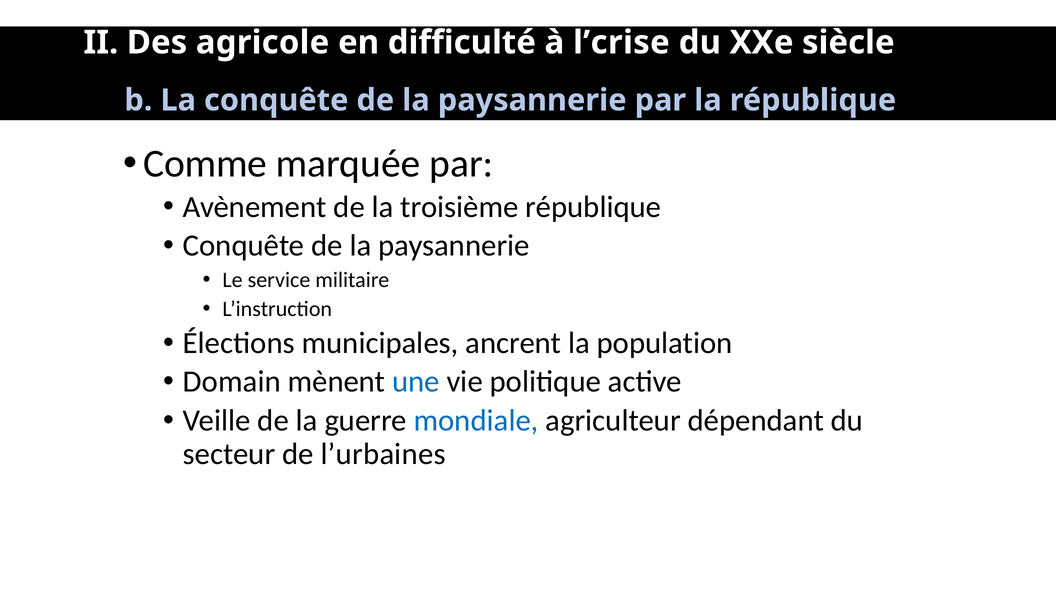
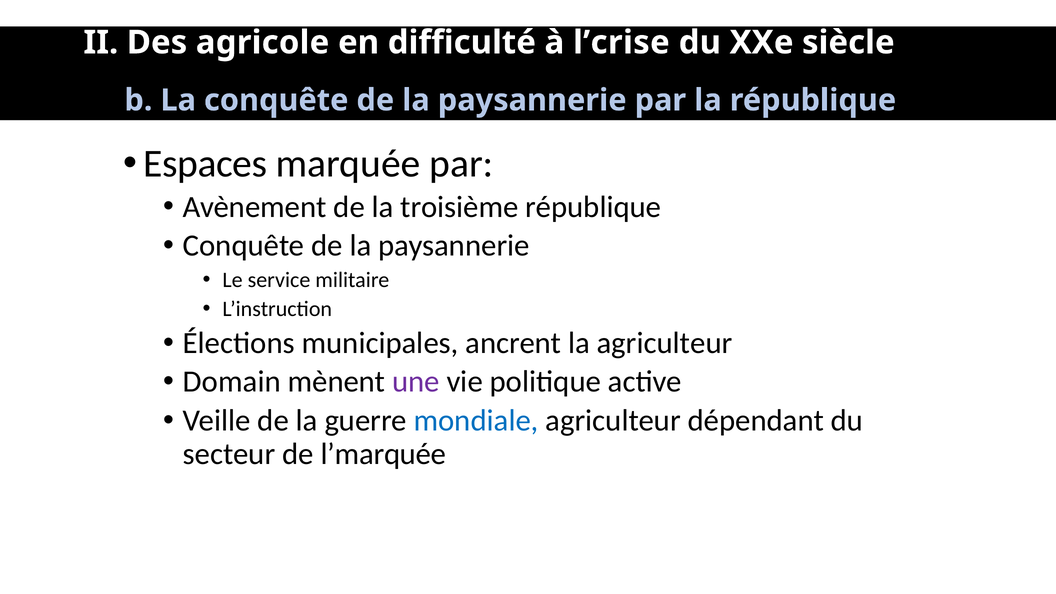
Comme: Comme -> Espaces (205, 163)
la population: population -> agriculteur (665, 343)
une colour: blue -> purple (416, 382)
l’urbaines: l’urbaines -> l’marquée (383, 454)
